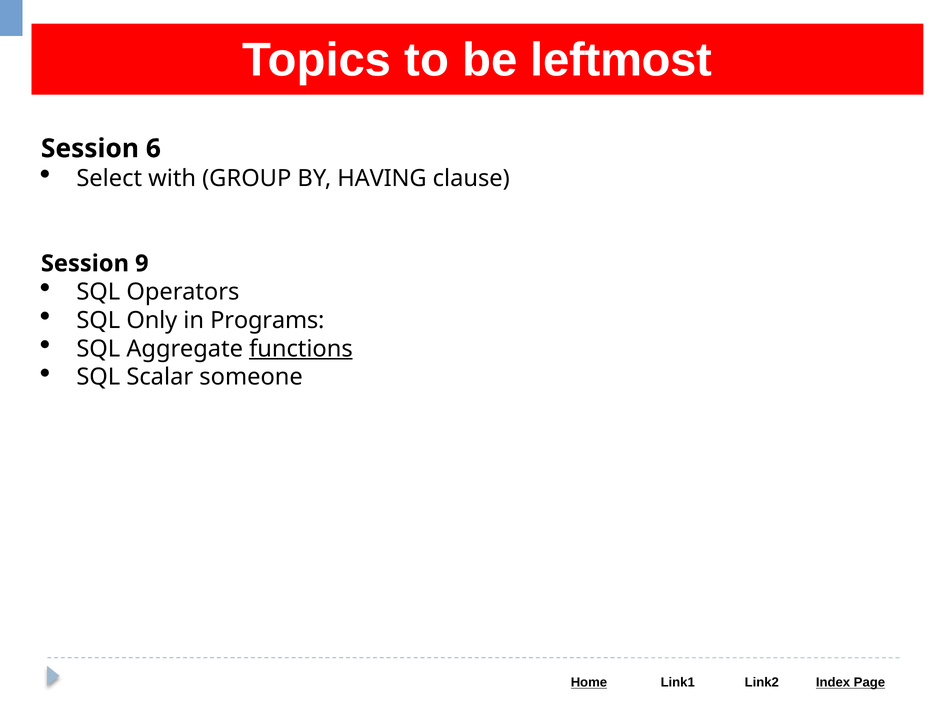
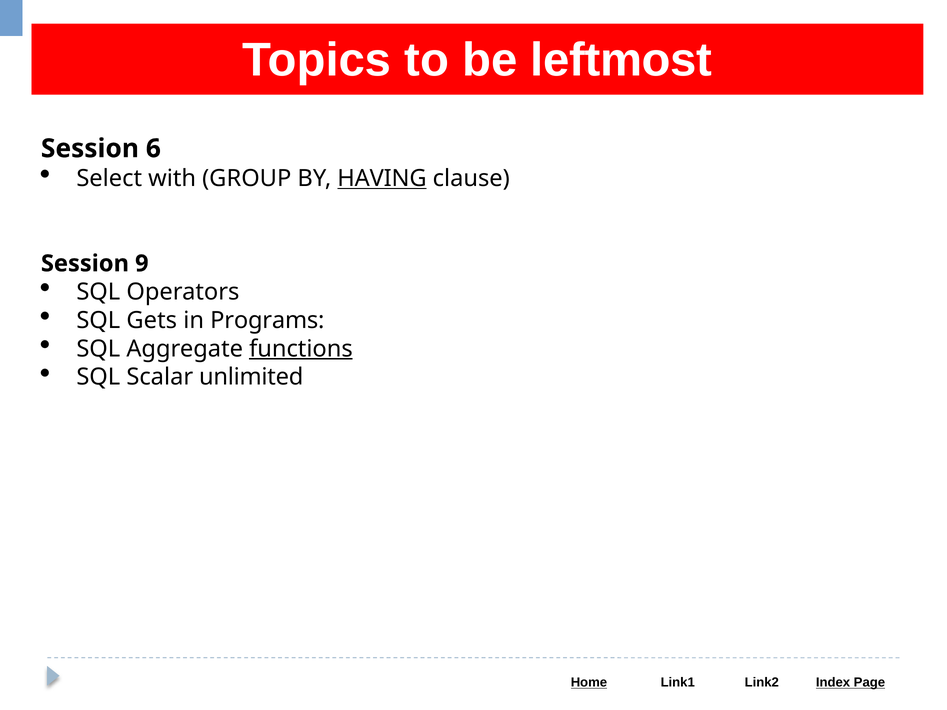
HAVING underline: none -> present (382, 178)
Only: Only -> Gets (152, 320)
someone: someone -> unlimited (251, 377)
